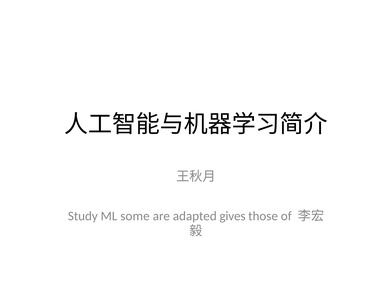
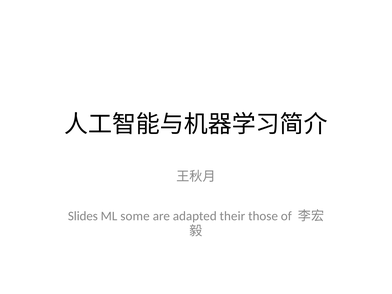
Study: Study -> Slides (83, 216)
gives: gives -> their (232, 216)
